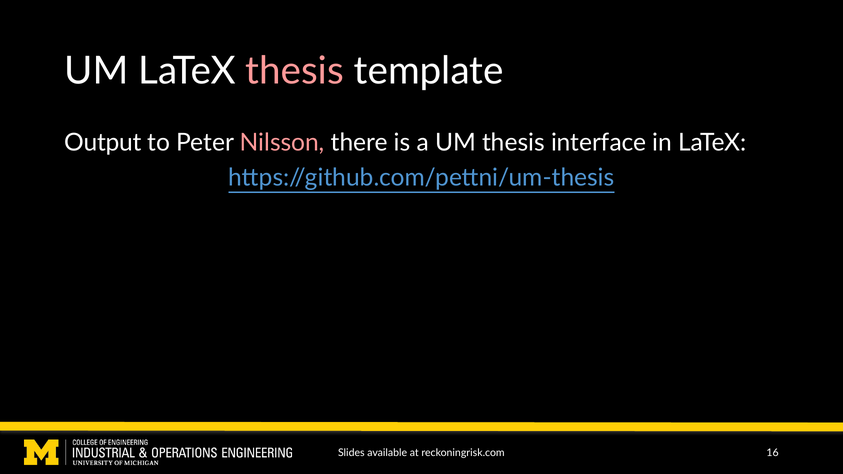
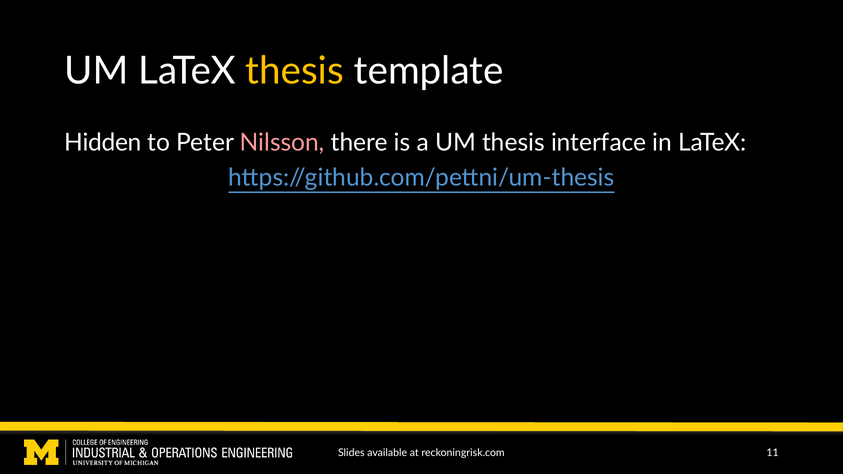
thesis colour: pink -> yellow (295, 71)
Output: Output -> Hidden (103, 143)
16: 16 -> 11 (773, 453)
